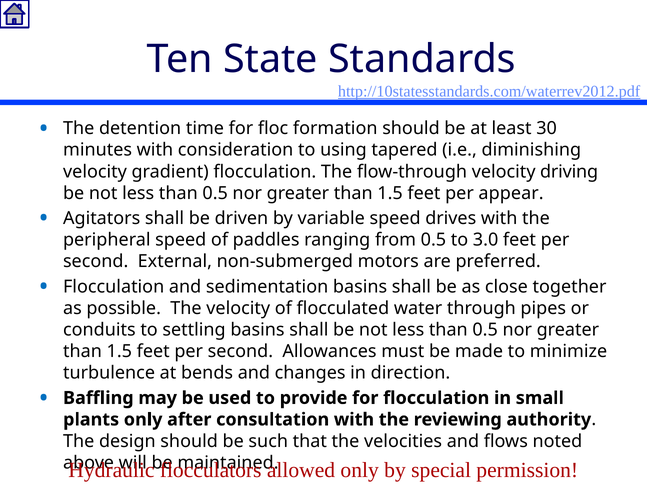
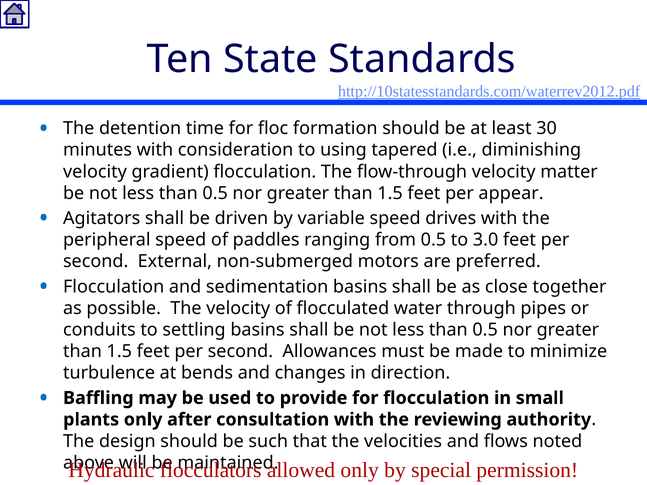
driving: driving -> matter (569, 172)
